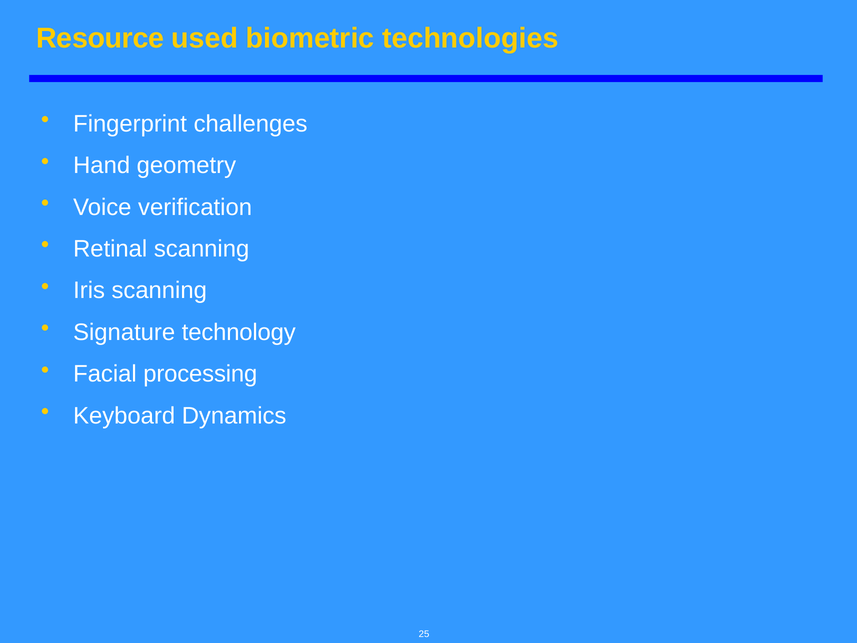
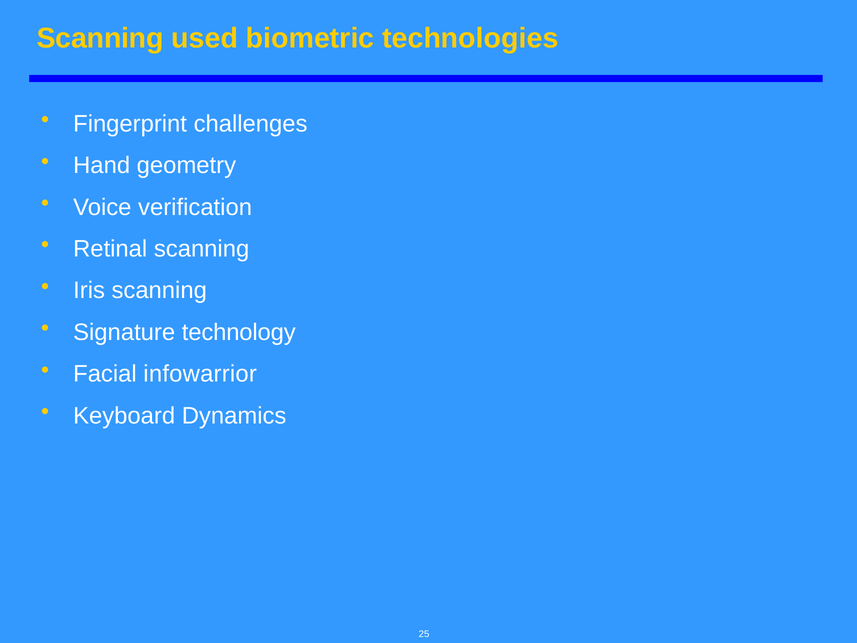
Resource: Resource -> Scanning (100, 38)
processing: processing -> infowarrior (200, 374)
